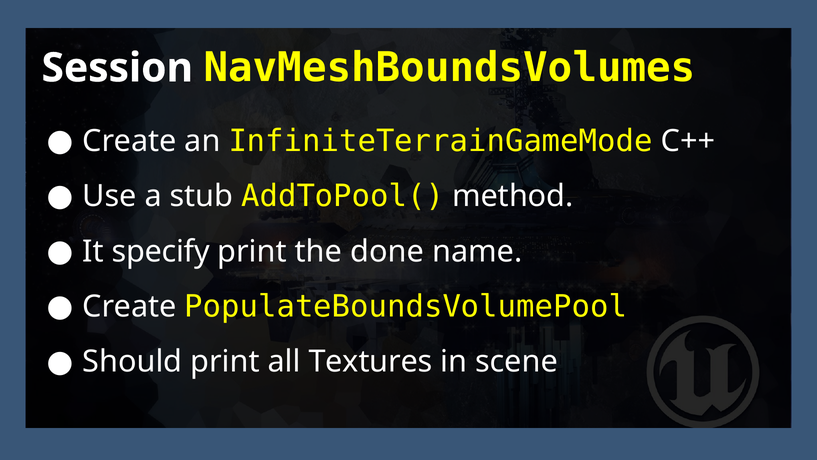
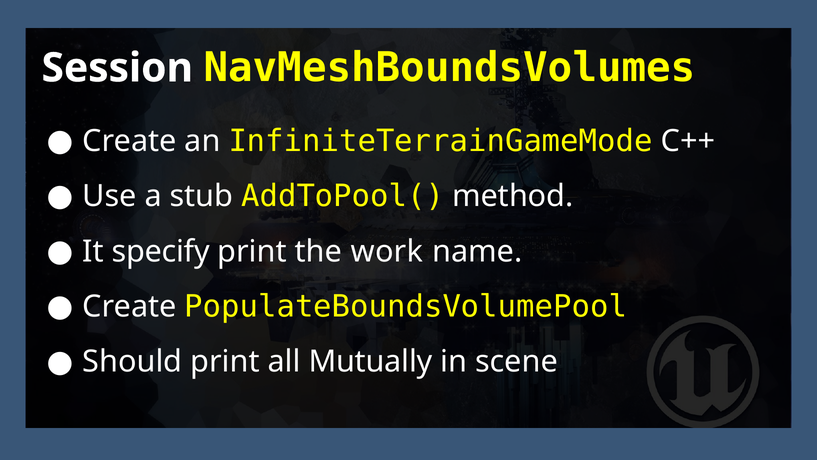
done: done -> work (387, 251)
Textures: Textures -> Mutually (370, 361)
